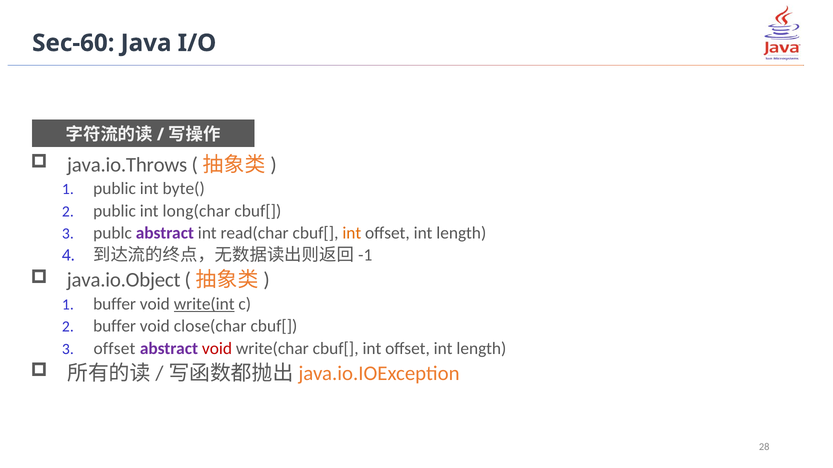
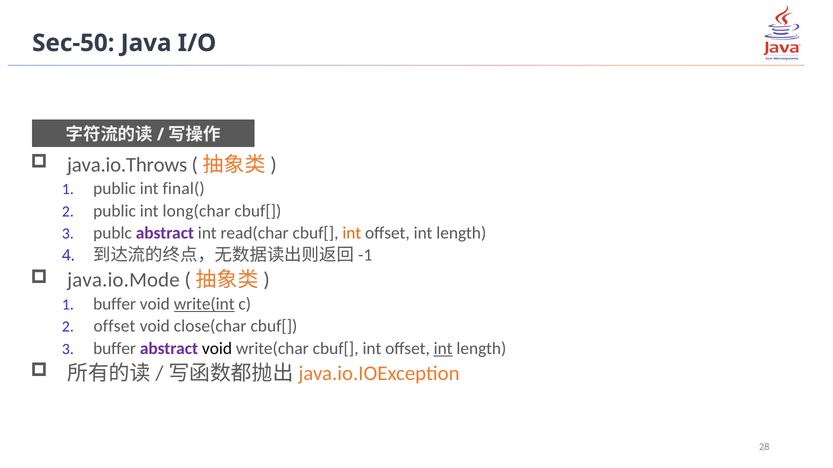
Sec-60: Sec-60 -> Sec-50 (73, 43)
byte(: byte( -> final( (184, 189)
java.io.Object: java.io.Object -> java.io.Mode (123, 280)
buffer: buffer -> offset (114, 327)
offset: offset -> buffer (115, 349)
void colour: red -> black (217, 349)
int underline: none -> present (443, 349)
